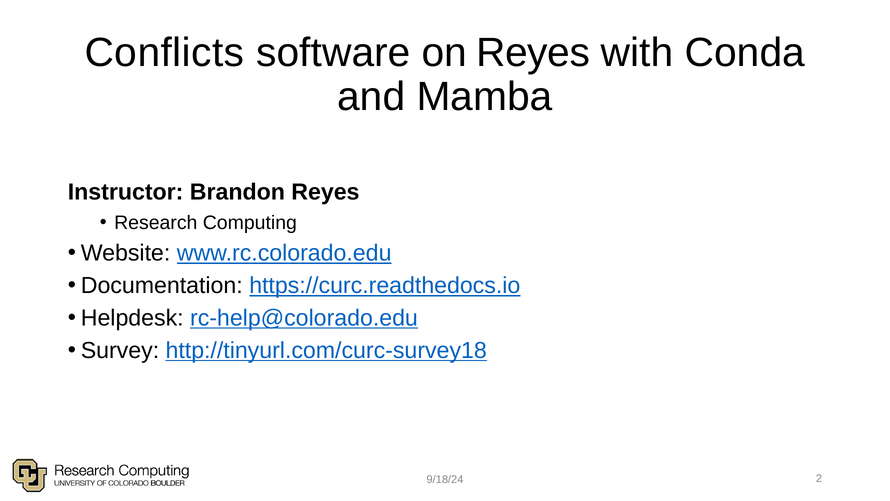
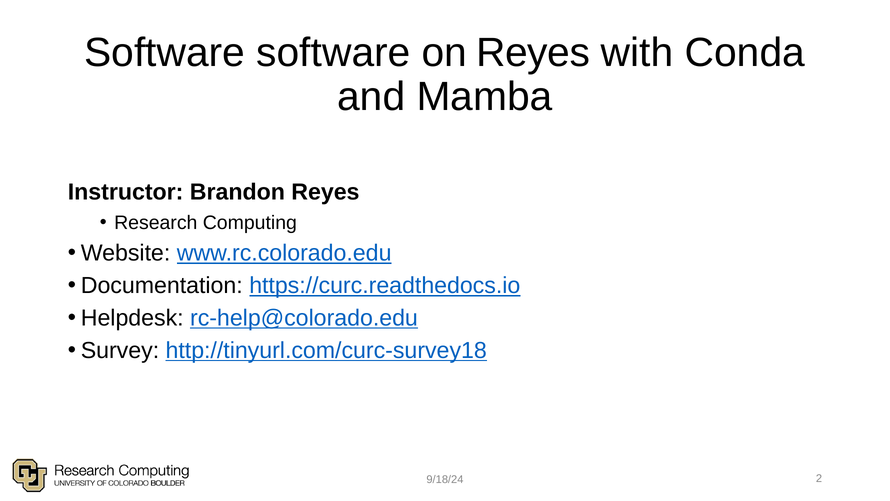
Conflicts: Conflicts -> Software (165, 53)
